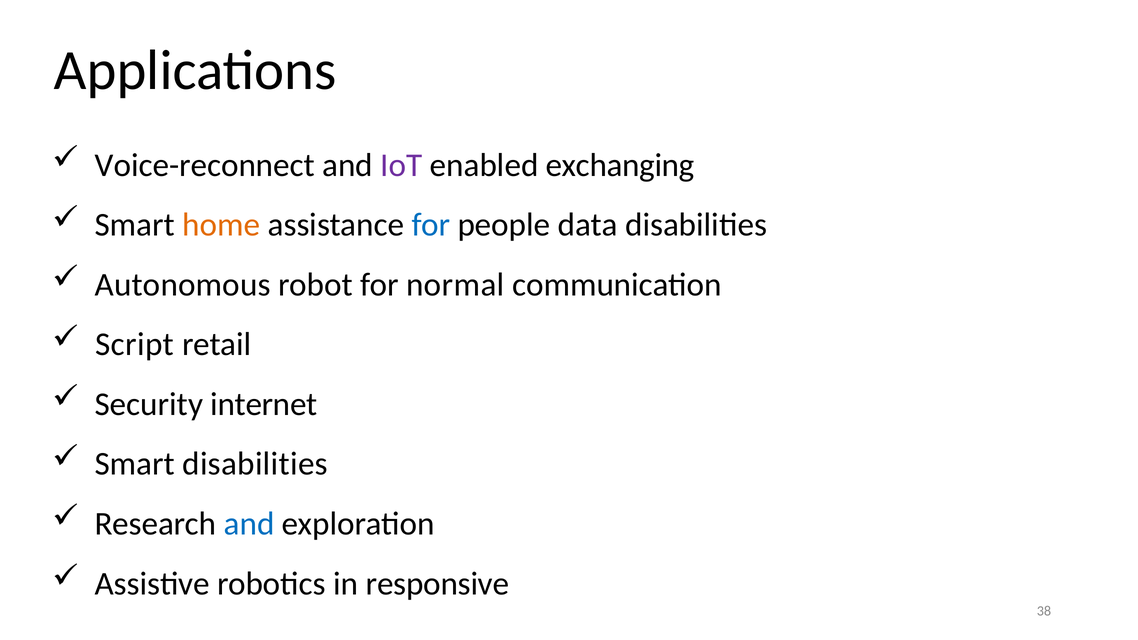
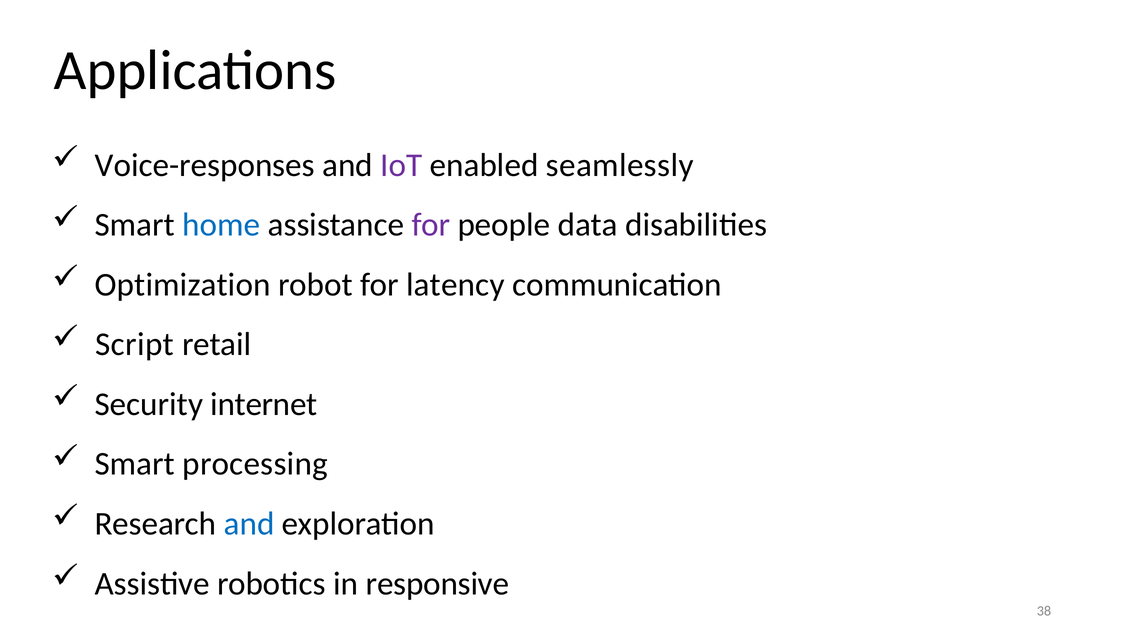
Voice-reconnect: Voice-reconnect -> Voice-responses (205, 165)
exchanging: exchanging -> seamlessly (620, 165)
home colour: orange -> blue (221, 225)
for colour: blue -> purple (431, 225)
Autonomous: Autonomous -> Optimization (183, 285)
normal: normal -> latency (455, 285)
Smart disabilities: disabilities -> processing (255, 464)
